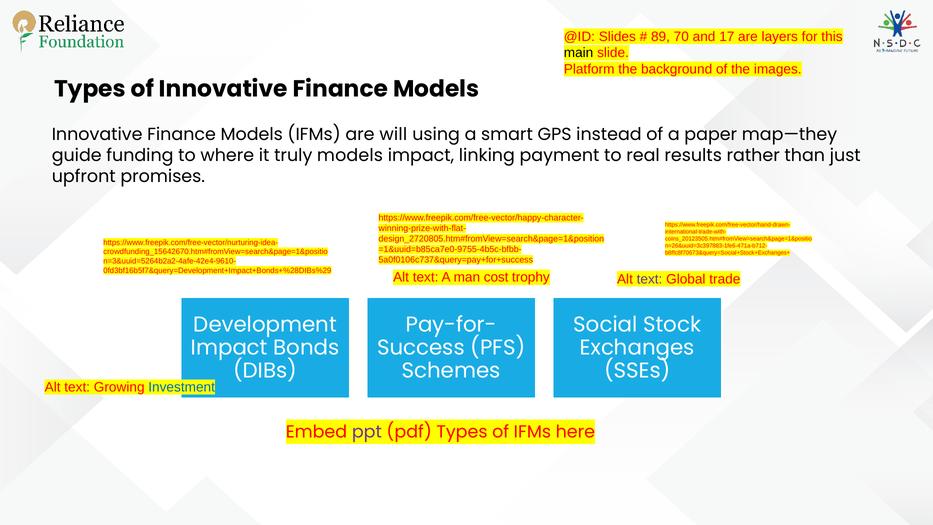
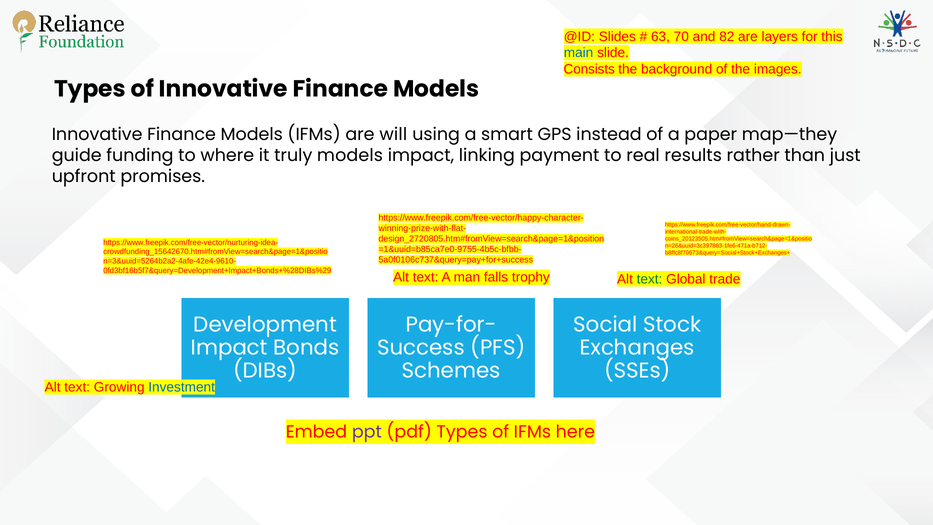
89: 89 -> 63 (661, 37)
17: 17 -> 82 (727, 37)
main colour: black -> blue (579, 53)
Platform: Platform -> Consists (589, 69)
cost: cost -> falls (496, 277)
text colour: purple -> green (650, 279)
